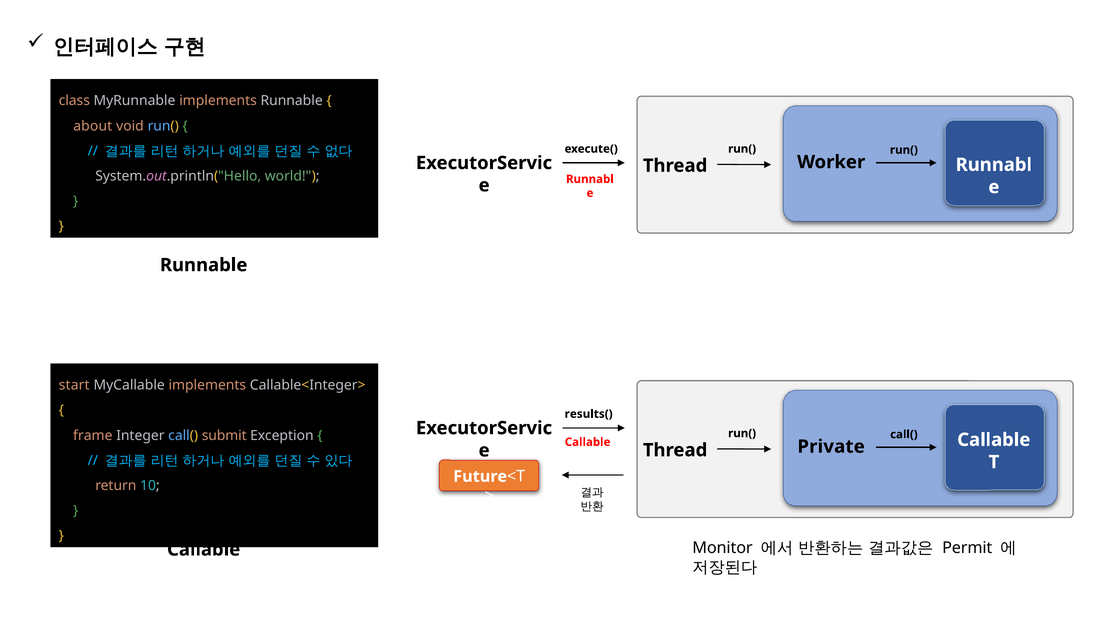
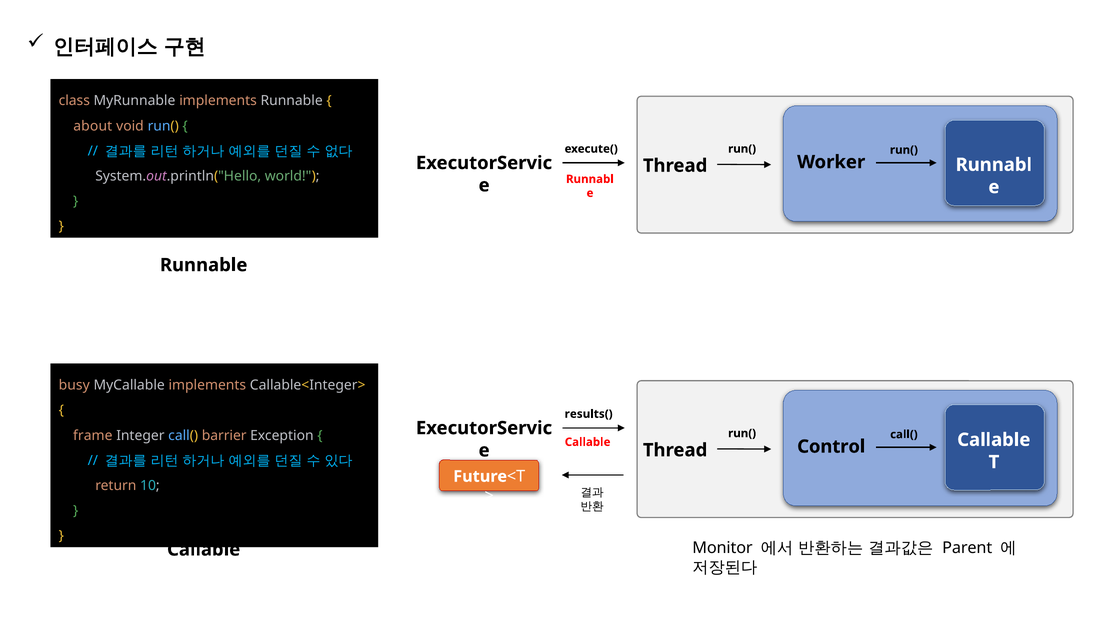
start: start -> busy (74, 385)
submit: submit -> barrier (224, 435)
Private: Private -> Control (831, 446)
Permit: Permit -> Parent (967, 548)
